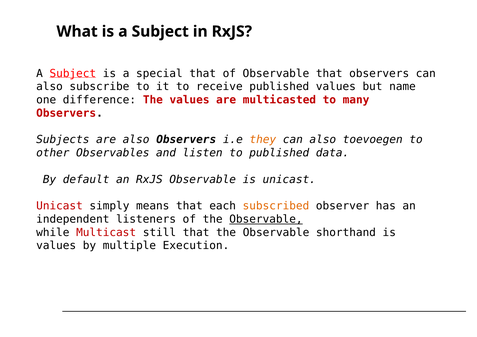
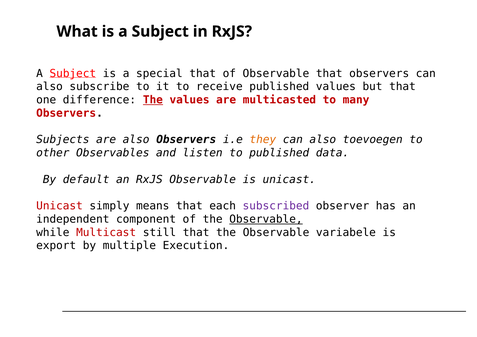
but name: name -> that (402, 87)
The underline: none -> present (153, 100)
subscribed colour: orange -> purple (276, 206)
listeners: listeners -> component (146, 219)
shorthand: shorthand -> variabele (346, 233)
values: values -> export (56, 246)
